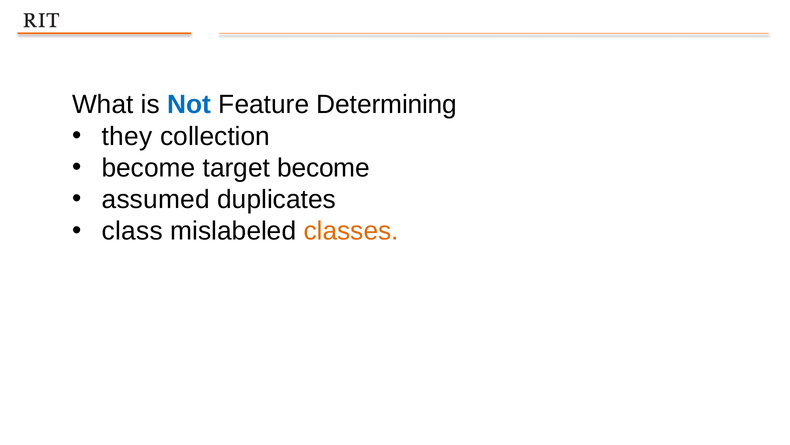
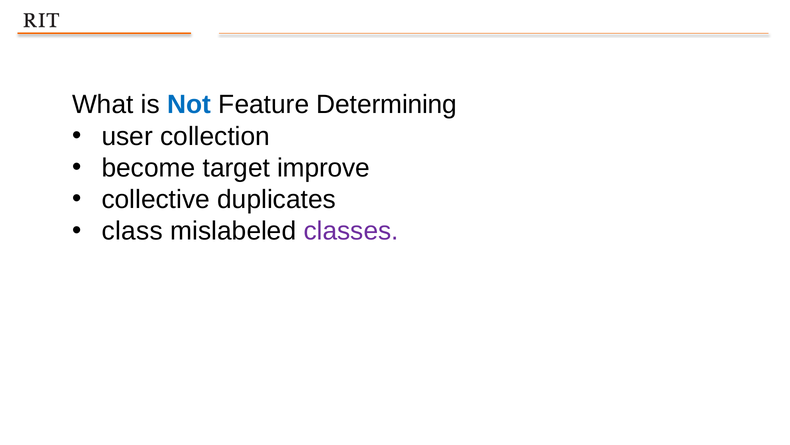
they: they -> user (127, 136)
target become: become -> improve (324, 168)
assumed: assumed -> collective (156, 199)
classes colour: orange -> purple (351, 231)
